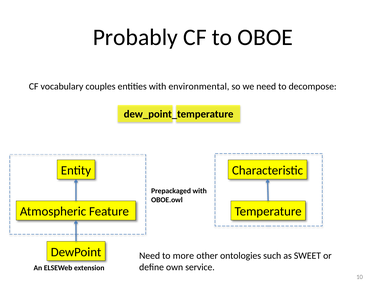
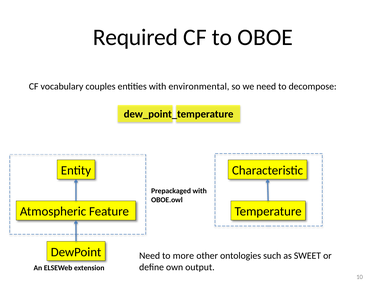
Probably: Probably -> Required (135, 37)
service: service -> output (200, 267)
